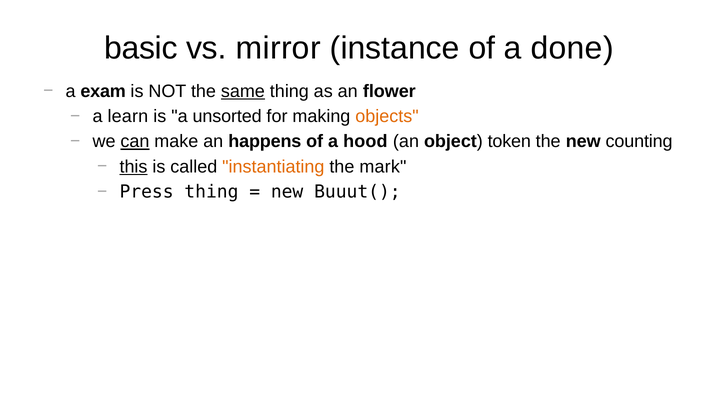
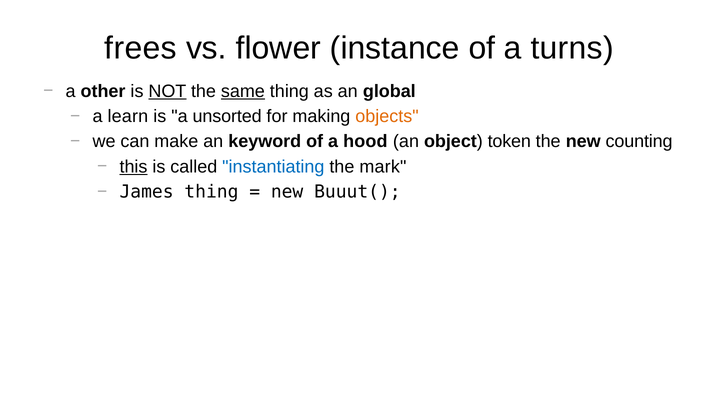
basic: basic -> frees (141, 48)
mirror: mirror -> flower (278, 48)
done: done -> turns (572, 48)
exam: exam -> other (103, 91)
NOT underline: none -> present (167, 91)
flower: flower -> global (389, 91)
can underline: present -> none (135, 142)
happens: happens -> keyword (265, 142)
instantiating colour: orange -> blue (273, 167)
Press: Press -> James (147, 192)
